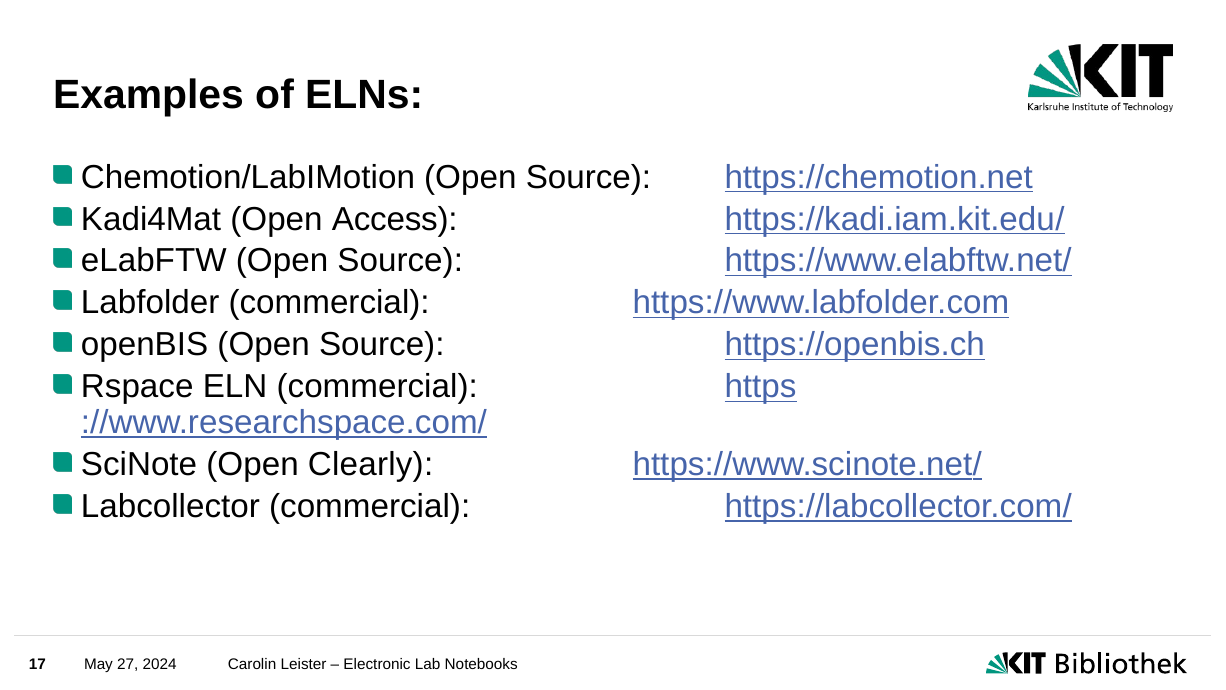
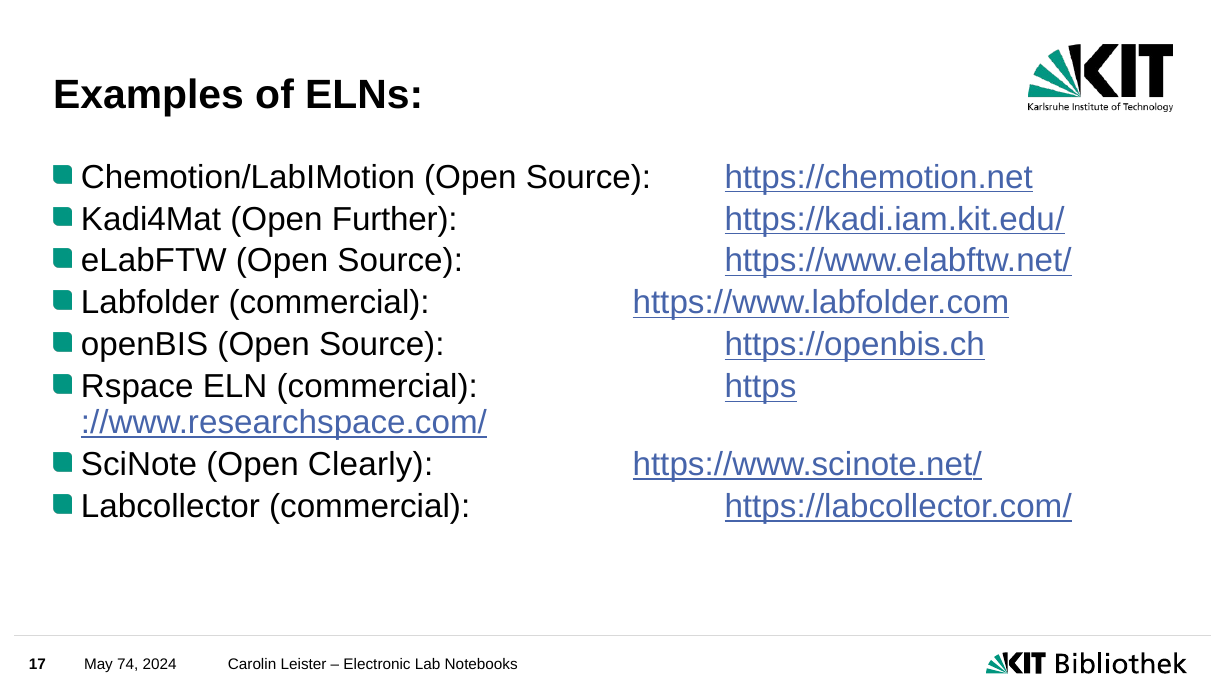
Access: Access -> Further (395, 219)
27: 27 -> 74 (128, 664)
